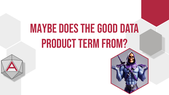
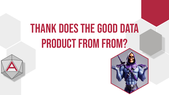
MAYBE: MAYBE -> THANK (43, 28)
PRODUCT TERM: TERM -> FROM (89, 44)
